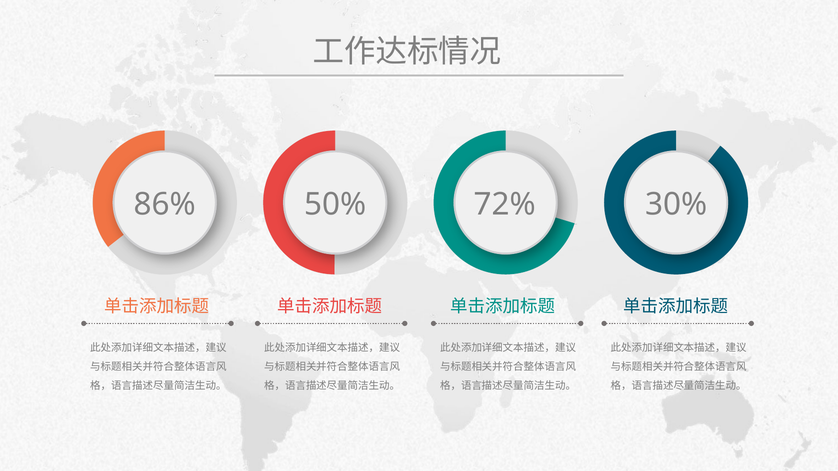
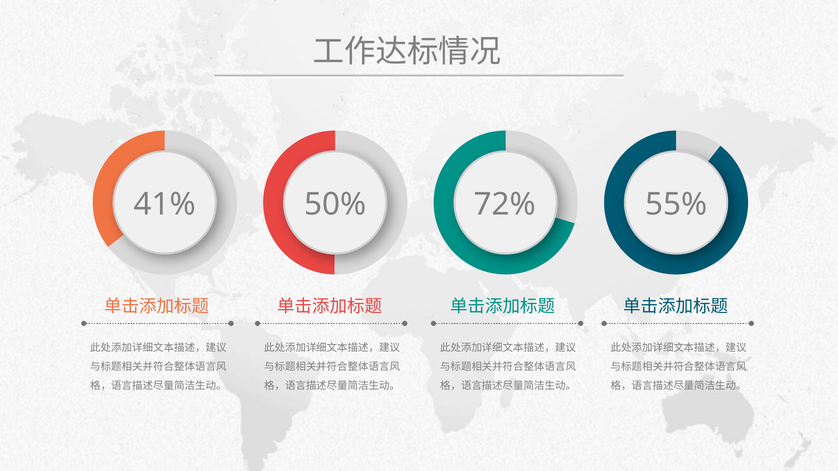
86%: 86% -> 41% (165, 205)
30%: 30% -> 55% (676, 205)
